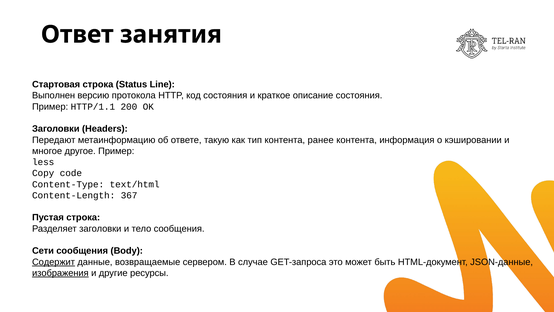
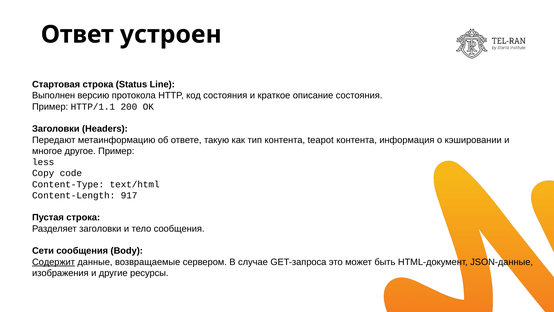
занятия: занятия -> устроен (171, 34)
ранее: ранее -> teapot (321, 140)
367: 367 -> 917 (129, 195)
изображения underline: present -> none (60, 273)
